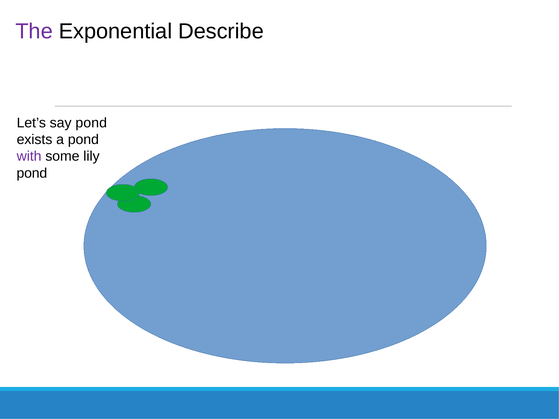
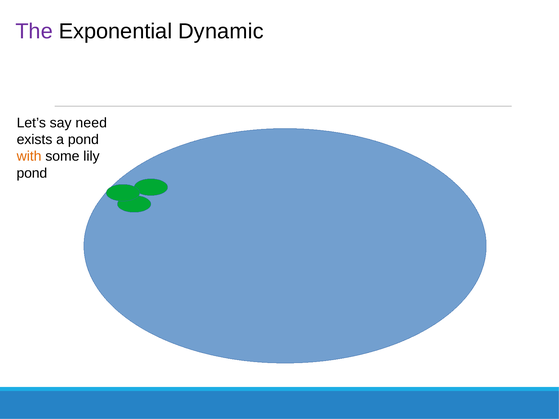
Describe: Describe -> Dynamic (221, 31)
say pond: pond -> need (91, 123)
with colour: purple -> orange (29, 156)
